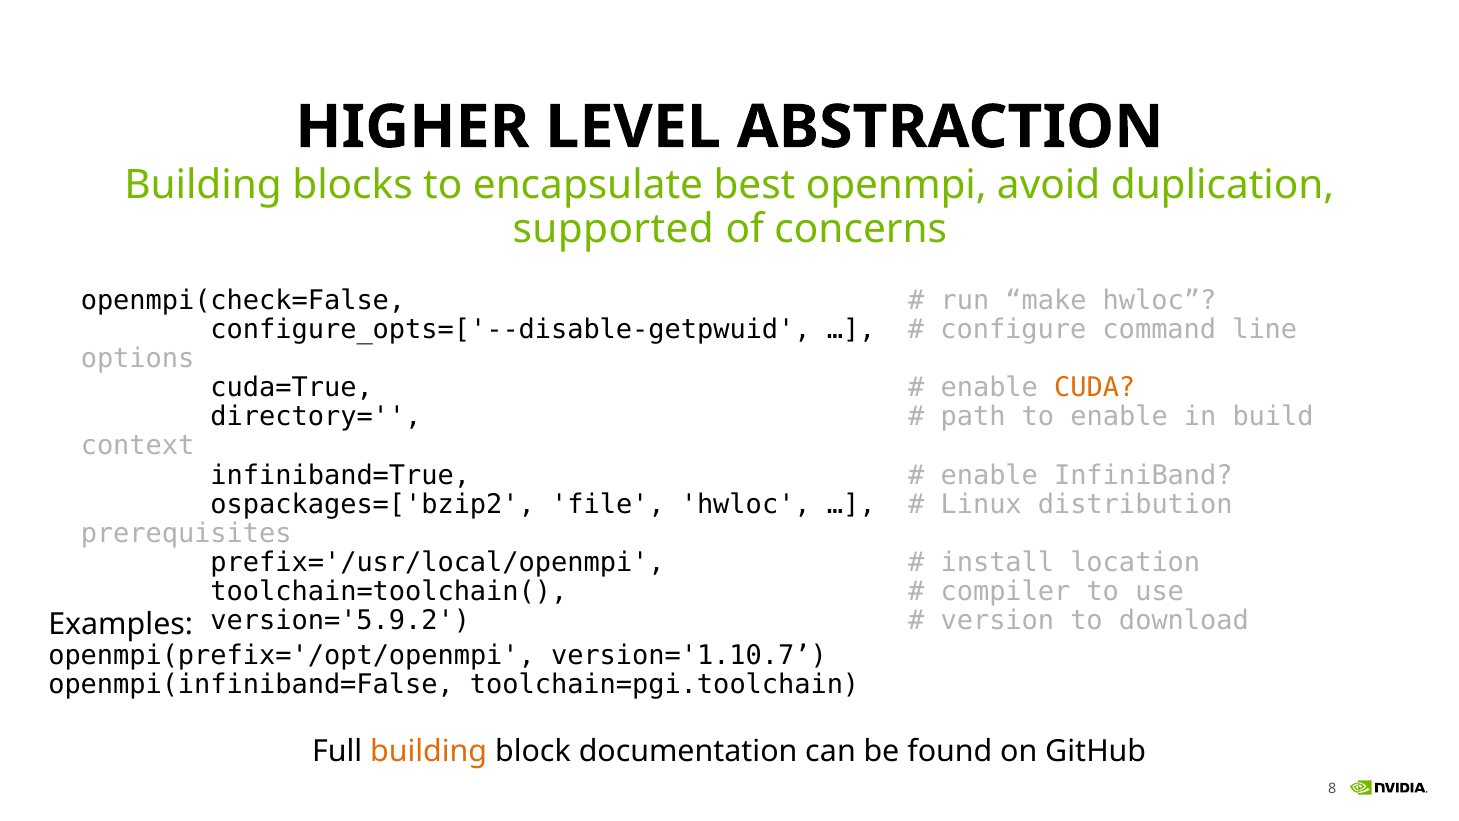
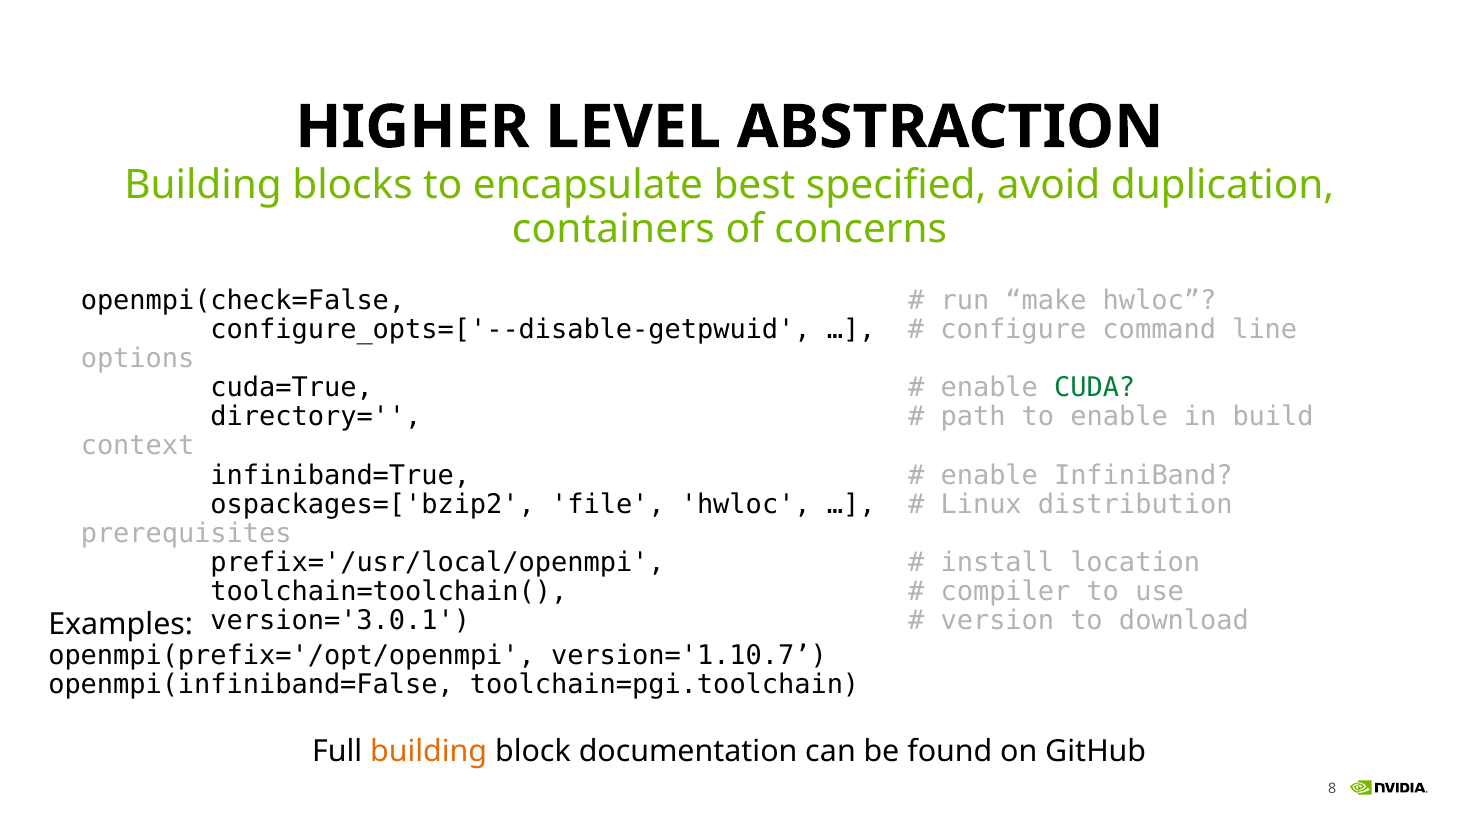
openmpi: openmpi -> specified (896, 185)
supported: supported -> containers (613, 229)
CUDA colour: orange -> green (1095, 388)
version='5.9.2: version='5.9.2 -> version='3.0.1 (340, 621)
